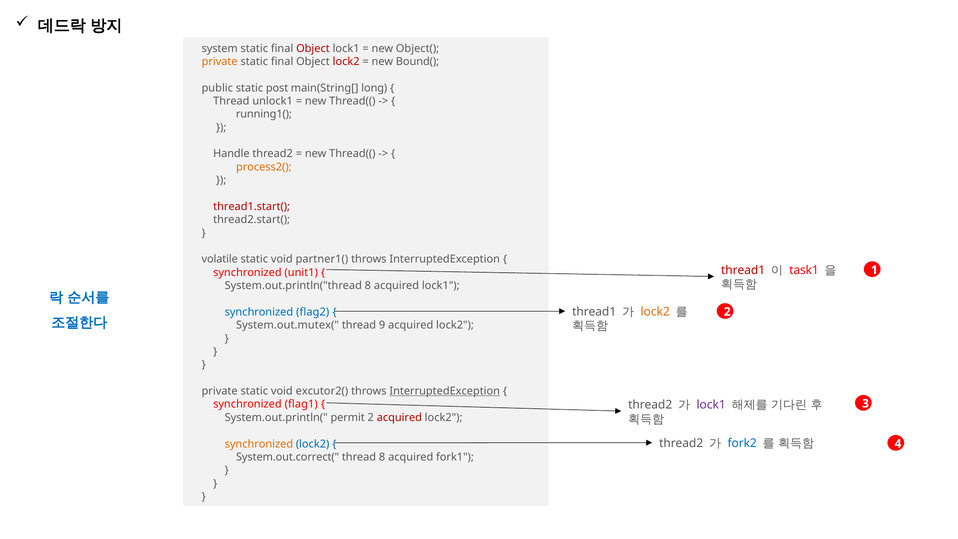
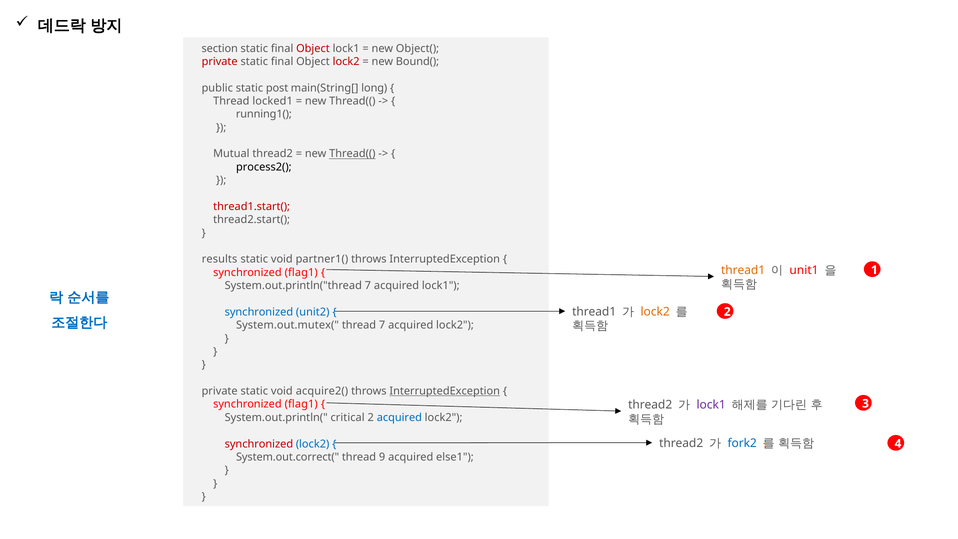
system: system -> section (220, 48)
private colour: orange -> red (220, 62)
unlock1: unlock1 -> locked1 (273, 101)
Handle: Handle -> Mutual (231, 154)
Thread(( underline: none -> present (352, 154)
process2( colour: orange -> black (264, 167)
volatile: volatile -> results (220, 259)
thread1 colour: red -> orange (743, 270)
task1: task1 -> unit1 (804, 270)
unit1: unit1 -> flag1 (301, 272)
System.out.println("thread 8: 8 -> 7 (368, 286)
flag2: flag2 -> unit2 (313, 312)
thread 9: 9 -> 7 (382, 325)
excutor2(: excutor2( -> acquire2( (322, 391)
permit: permit -> critical (348, 417)
acquired colour: red -> blue (399, 417)
synchronized colour: orange -> red (259, 444)
thread 8: 8 -> 9 (382, 457)
fork1: fork1 -> else1 (455, 457)
